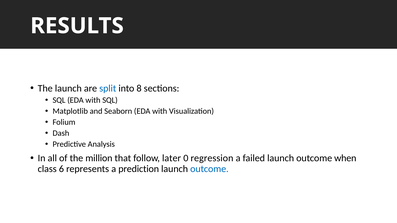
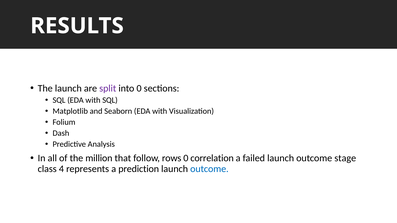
split colour: blue -> purple (108, 88)
into 8: 8 -> 0 (139, 88)
later: later -> rows (172, 158)
regression: regression -> correlation (212, 158)
when: when -> stage (345, 158)
6: 6 -> 4 (61, 169)
